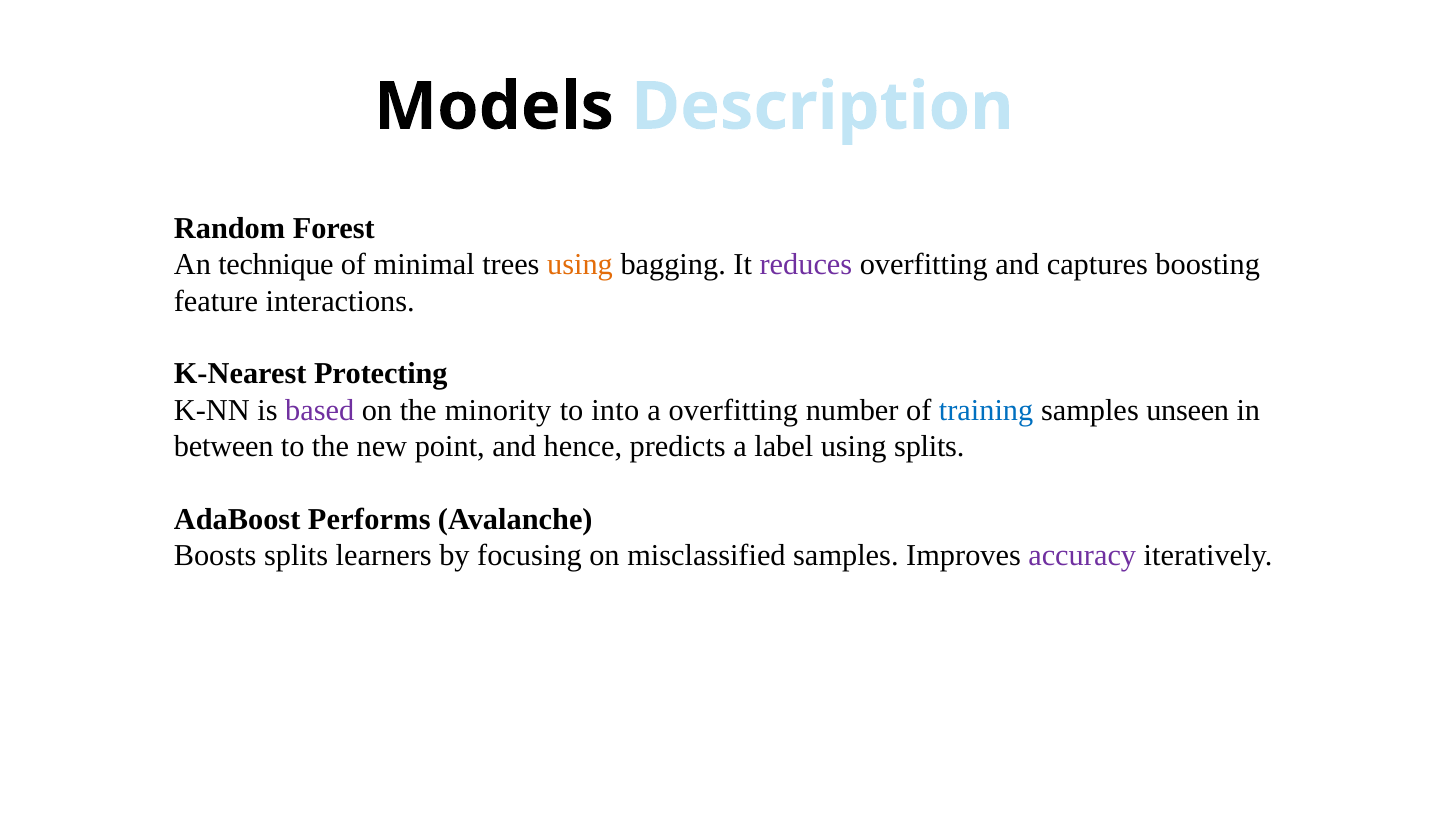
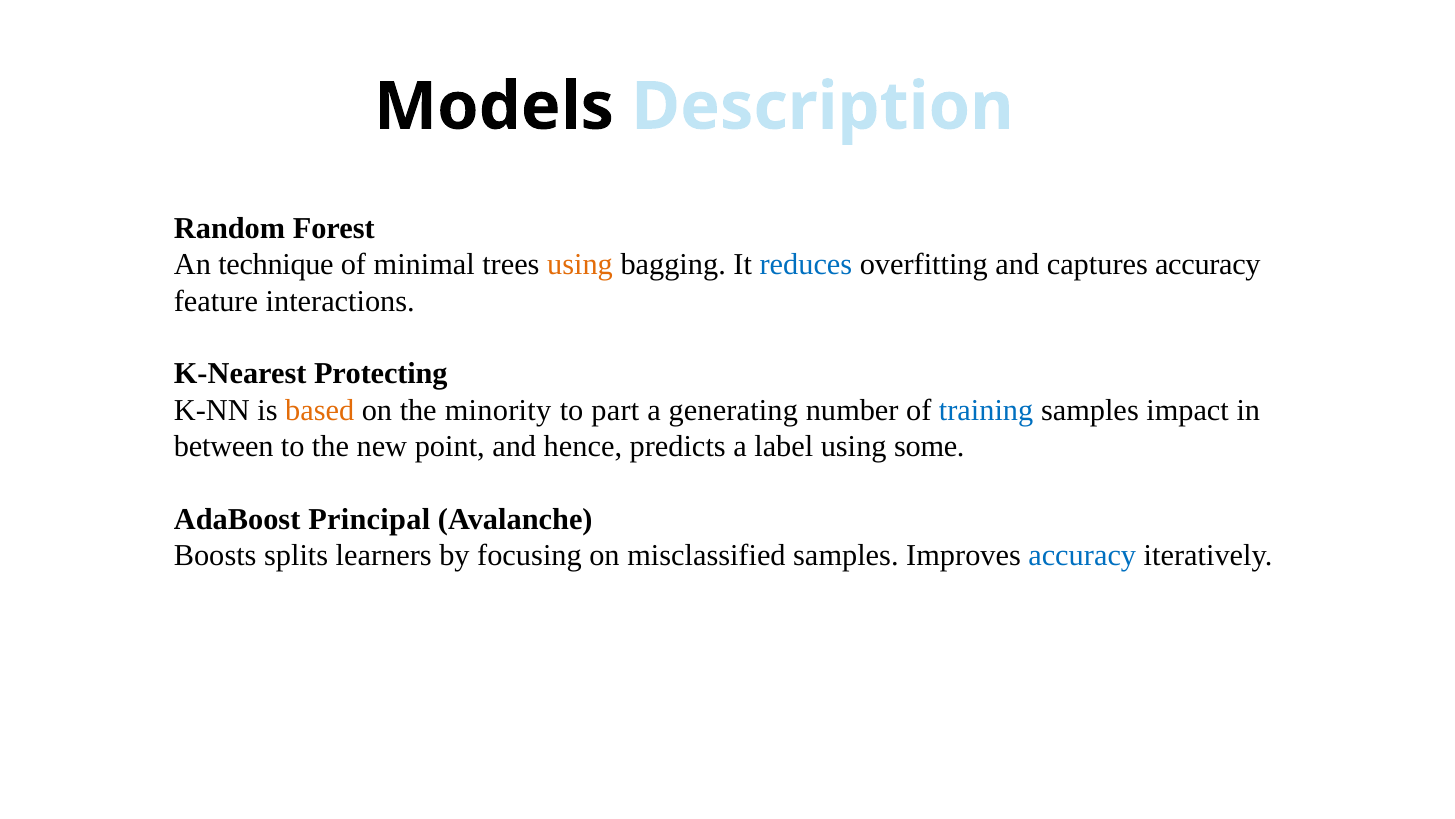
reduces colour: purple -> blue (806, 264)
captures boosting: boosting -> accuracy (1208, 264)
based colour: purple -> orange (320, 410)
into: into -> part (615, 410)
a overfitting: overfitting -> generating (733, 410)
unseen: unseen -> impact (1188, 410)
using splits: splits -> some (929, 446)
Performs: Performs -> Principal (369, 519)
accuracy colour: purple -> blue (1082, 556)
